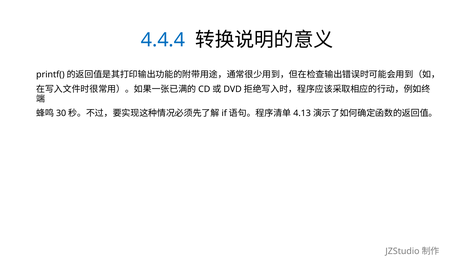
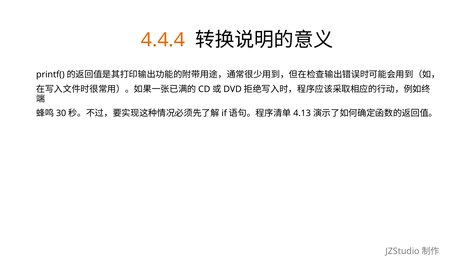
4.4.4 colour: blue -> orange (163, 40)
